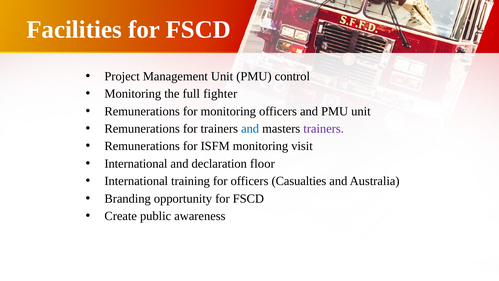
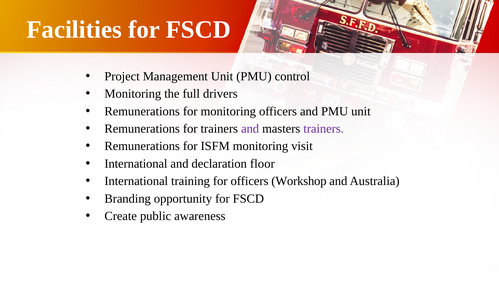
fighter: fighter -> drivers (220, 94)
and colour: blue -> purple (250, 129)
Casualties: Casualties -> Workshop (299, 181)
